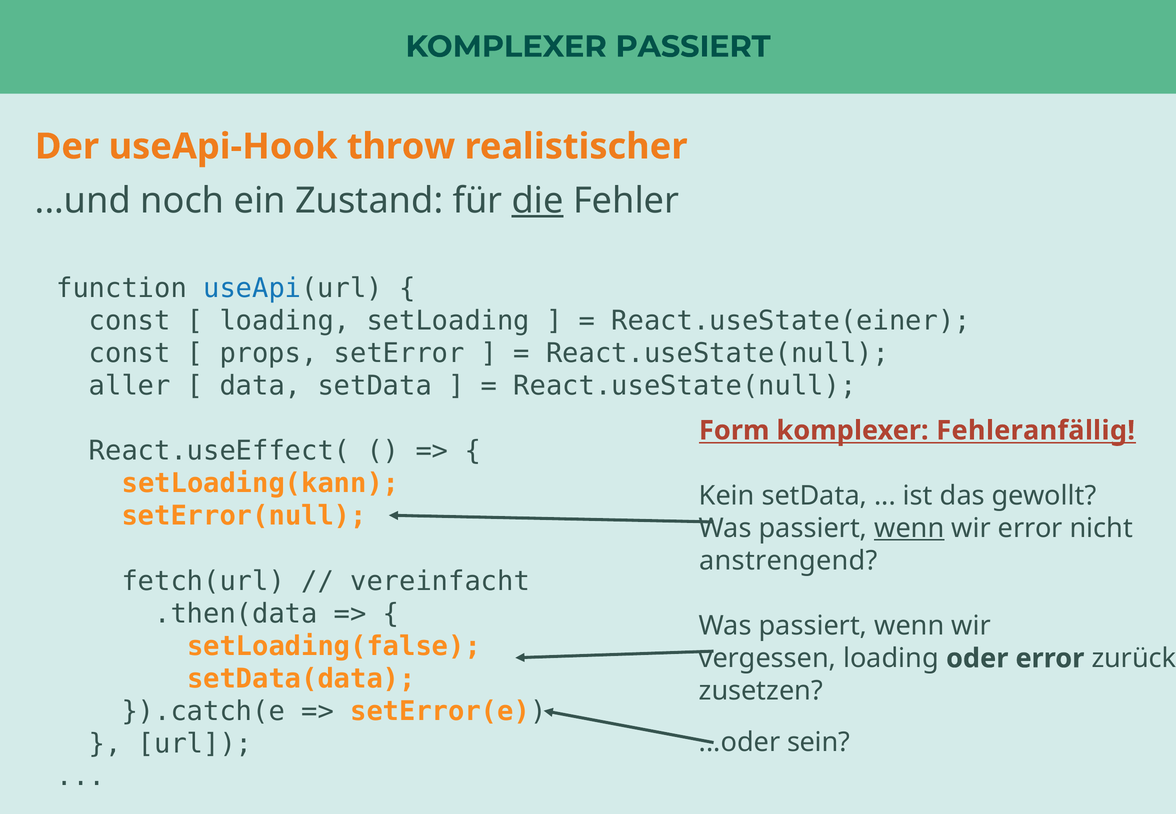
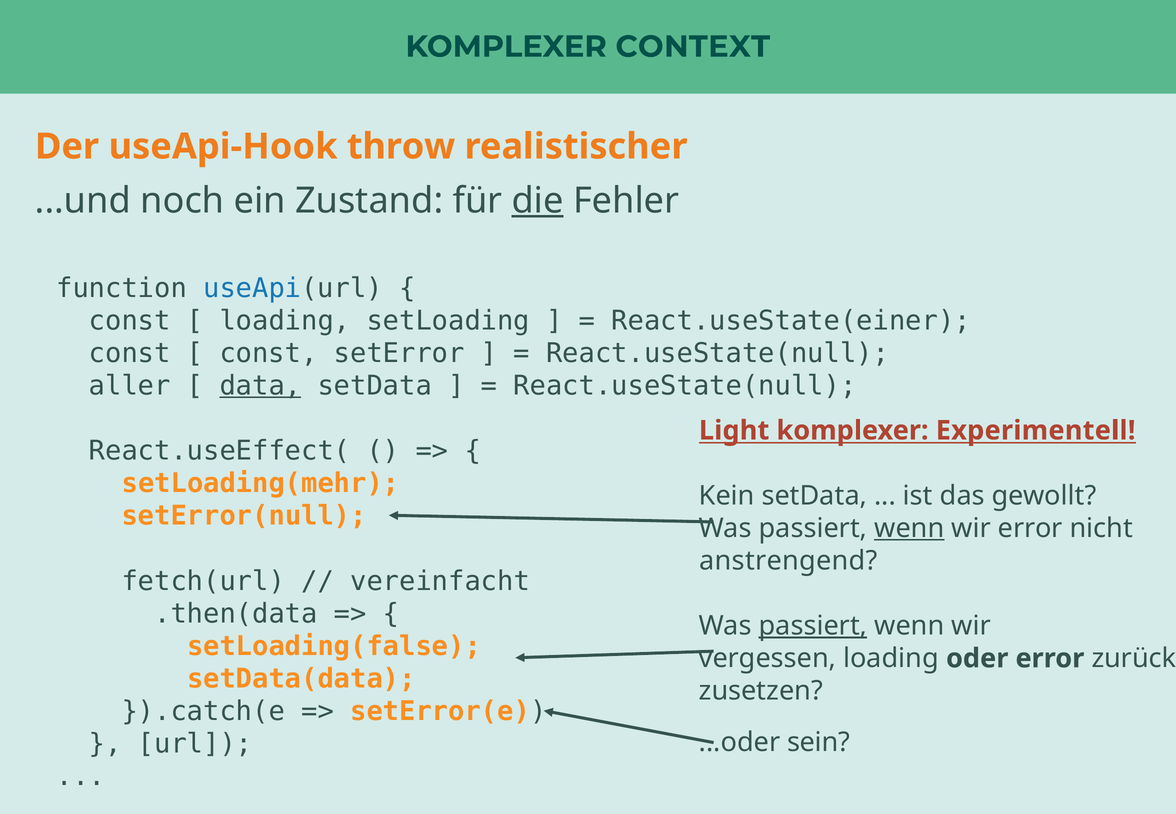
KOMPLEXER PASSIERT: PASSIERT -> CONTEXT (693, 47)
props: props -> const (268, 353)
data underline: none -> present (260, 386)
Form: Form -> Light (734, 431)
Fehleranfällig: Fehleranfällig -> Experimentell (1036, 431)
setLoading(kann: setLoading(kann -> setLoading(mehr (260, 484)
passiert underline: none -> present (813, 626)
